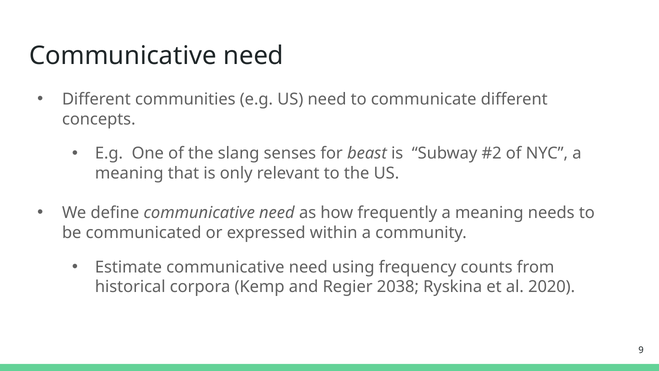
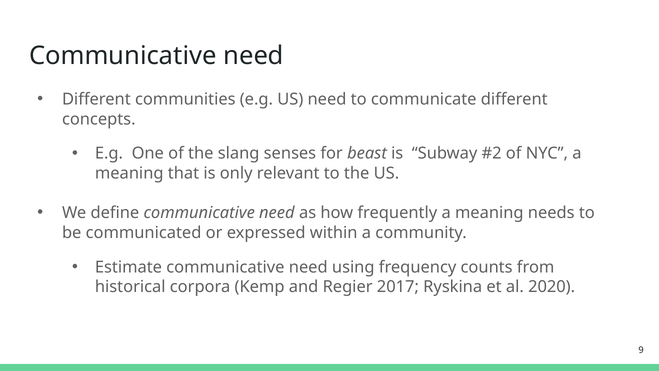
2038: 2038 -> 2017 (398, 287)
